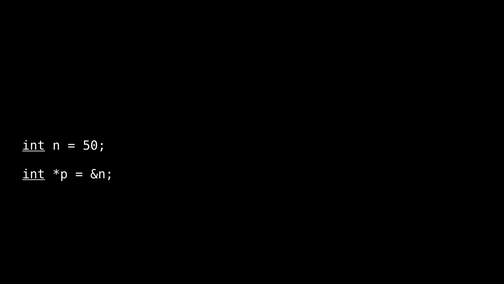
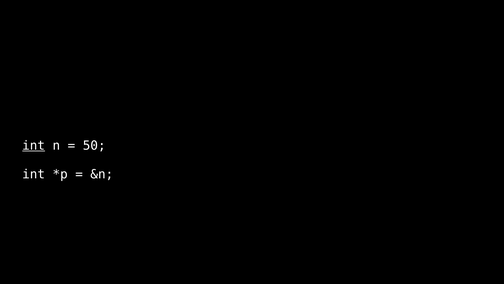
int underline: present -> none (34, 174)
